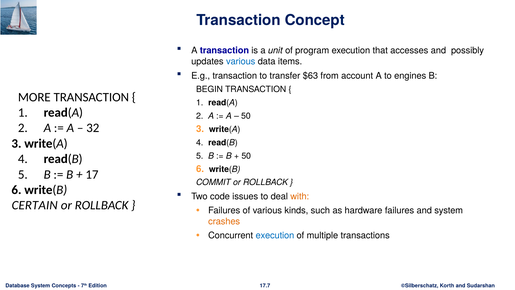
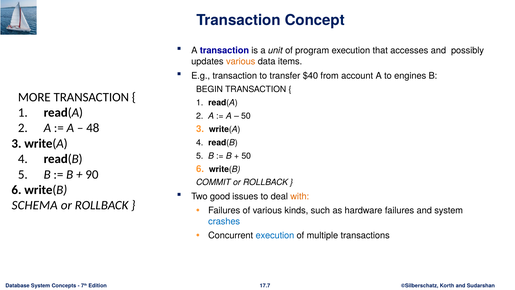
various colour: blue -> orange (241, 61)
$63: $63 -> $40 (310, 76)
32: 32 -> 48 (93, 128)
17: 17 -> 90 (92, 174)
code: code -> good (220, 196)
CERTAIN: CERTAIN -> SCHEMA (35, 205)
crashes colour: orange -> blue (224, 221)
